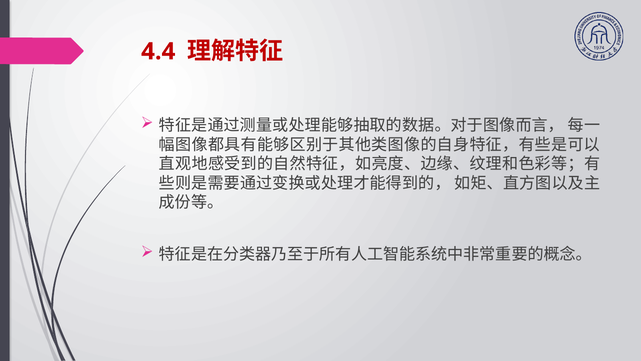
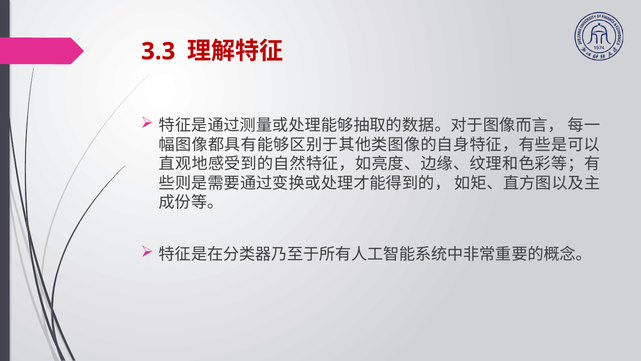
4.4: 4.4 -> 3.3 (158, 51)
